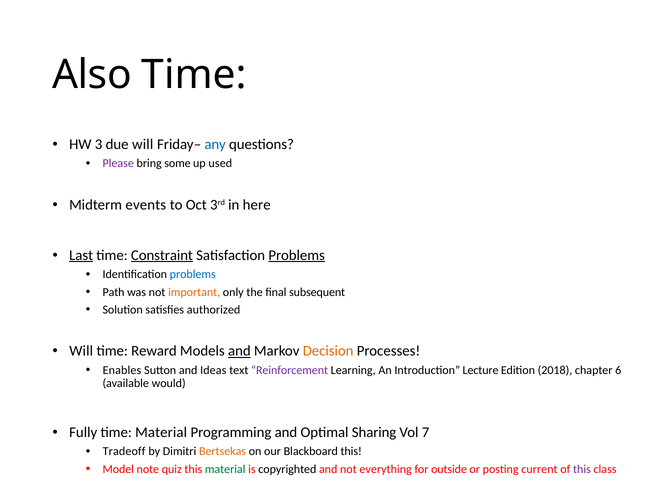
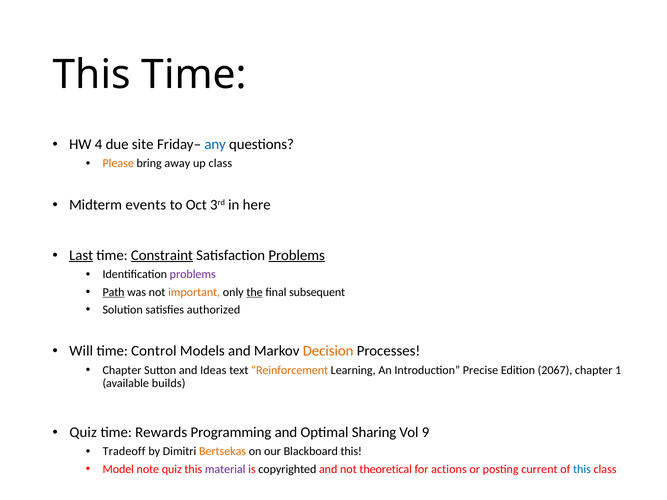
Also: Also -> This (92, 75)
3: 3 -> 4 (99, 144)
due will: will -> site (143, 144)
Please colour: purple -> orange (118, 164)
some: some -> away (177, 164)
up used: used -> class (220, 164)
problems colour: blue -> purple (193, 275)
Path underline: none -> present (114, 292)
the underline: none -> present (255, 292)
Reward: Reward -> Control (154, 351)
and underline: present -> none (239, 351)
Enables: Enables -> Chapter (122, 370)
Reinforcement colour: purple -> orange (290, 370)
Lecture: Lecture -> Precise (480, 370)
2018: 2018 -> 2067 (555, 370)
6: 6 -> 1 (618, 370)
would: would -> builds (169, 383)
Fully: Fully -> Quiz (83, 432)
time Material: Material -> Rewards (161, 432)
7: 7 -> 9 (426, 432)
material colour: green -> purple (225, 469)
everything: everything -> theoretical (386, 469)
outside: outside -> actions (449, 469)
this colour: purple -> blue (582, 469)
